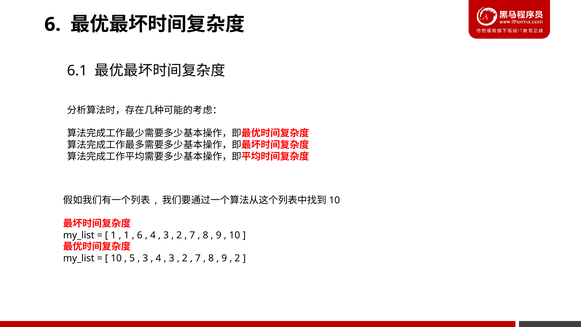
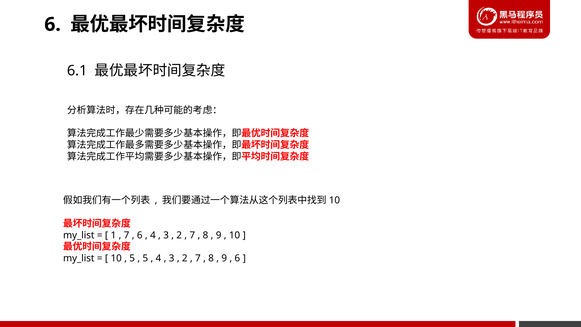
1: 1 -> 7 (127, 235)
3: 3 -> 5 (145, 258)
2: 2 -> 6 (237, 258)
